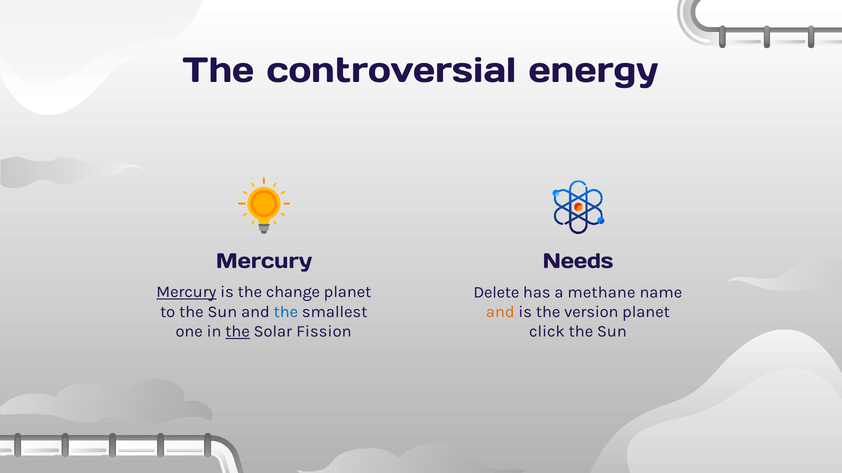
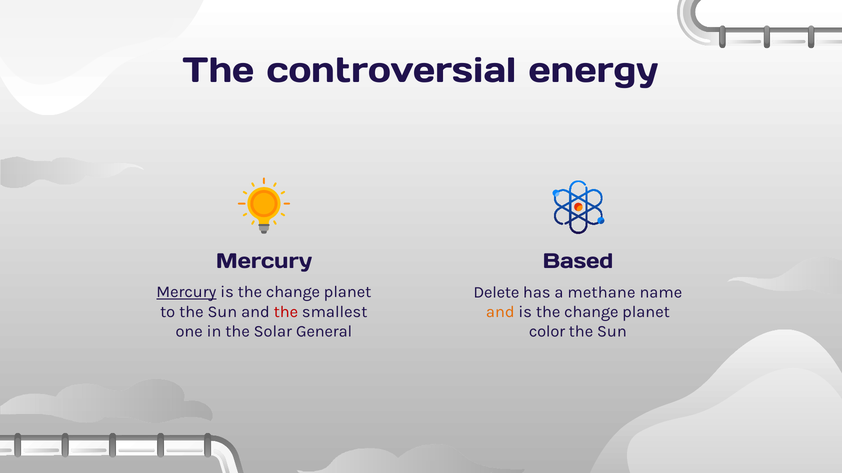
Needs: Needs -> Based (578, 262)
the colour: blue -> red (286, 312)
version: version -> change (591, 312)
the underline: present -> none (238, 332)
Fission: Fission -> General (324, 332)
click: click -> color (547, 332)
